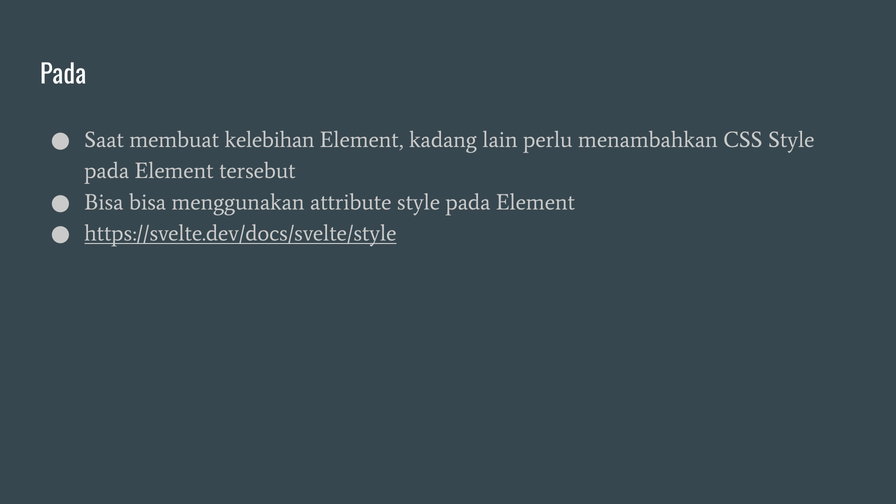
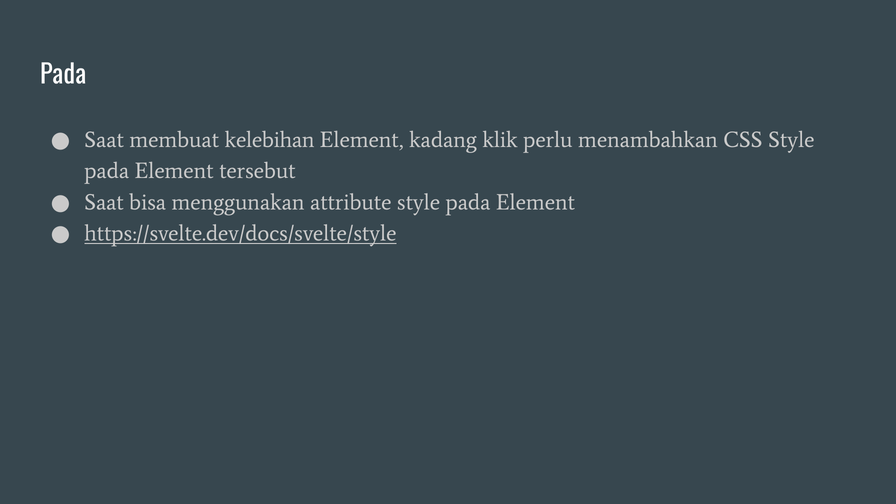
lain: lain -> klik (500, 140)
Bisa: Bisa -> Saat (104, 202)
